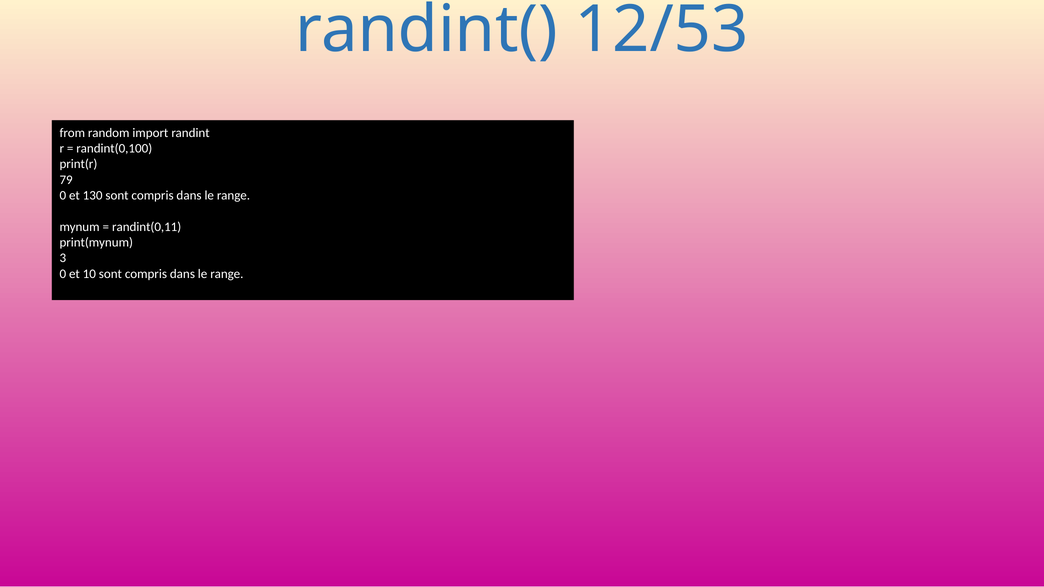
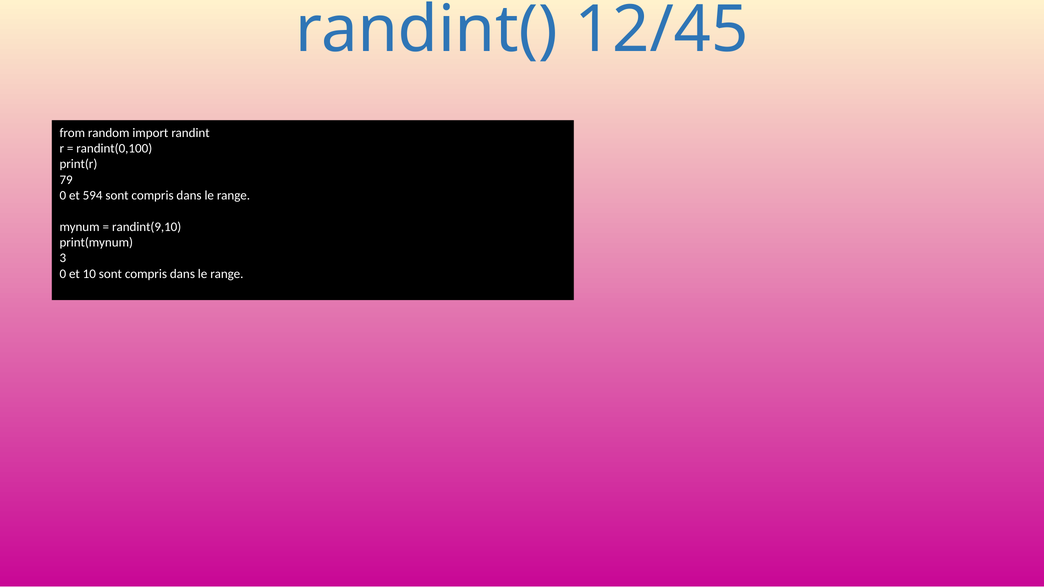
12/53: 12/53 -> 12/45 (662, 30)
130: 130 -> 594 (93, 196)
randint(0,11: randint(0,11 -> randint(9,10 (147, 227)
